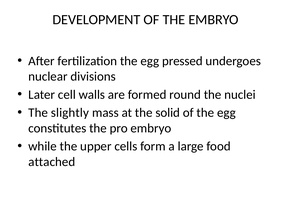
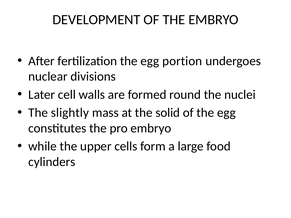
pressed: pressed -> portion (182, 61)
attached: attached -> cylinders (52, 162)
